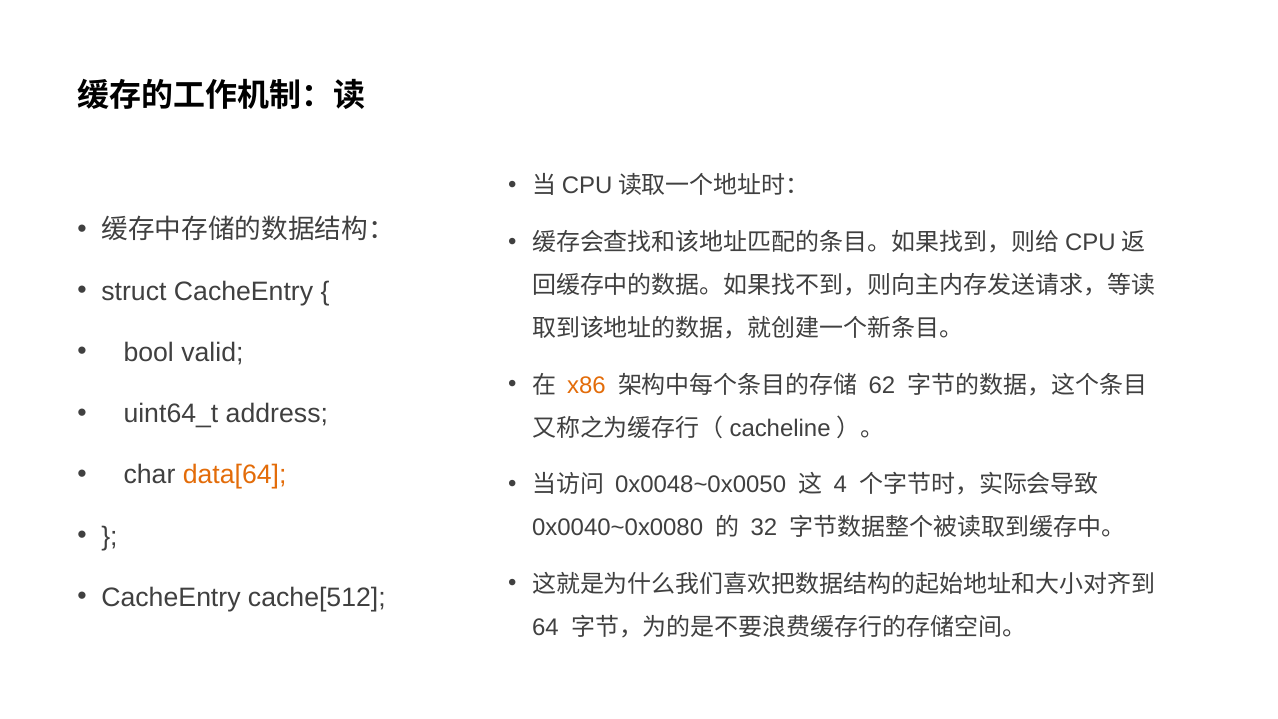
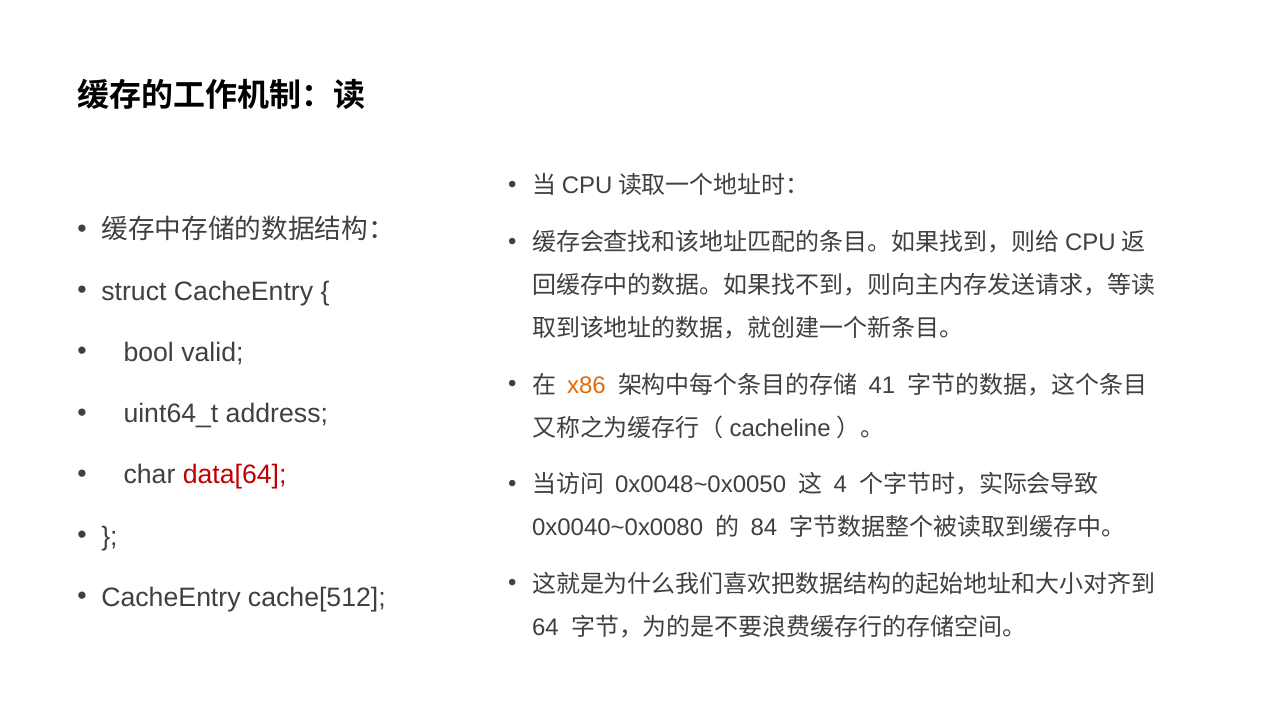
62: 62 -> 41 (882, 385)
data[64 colour: orange -> red (235, 475)
32: 32 -> 84 (764, 528)
